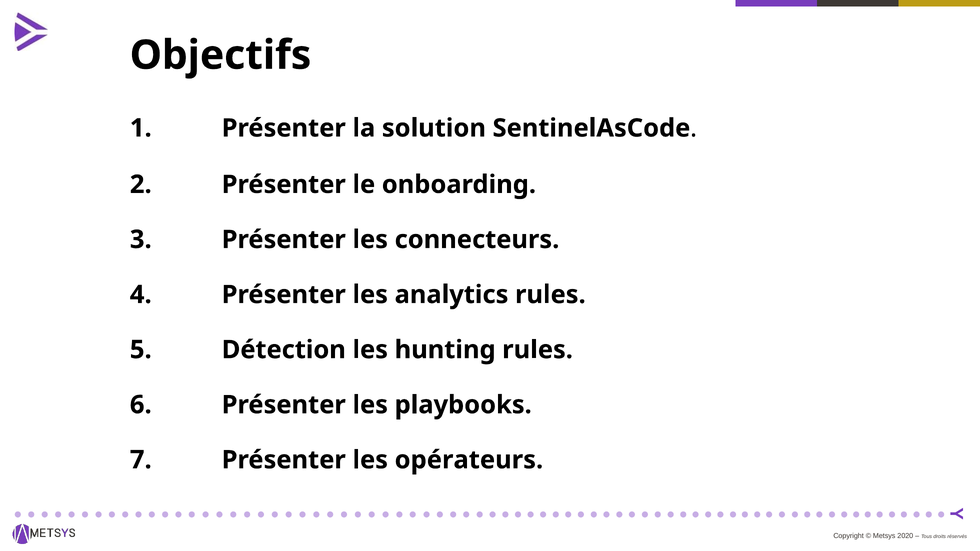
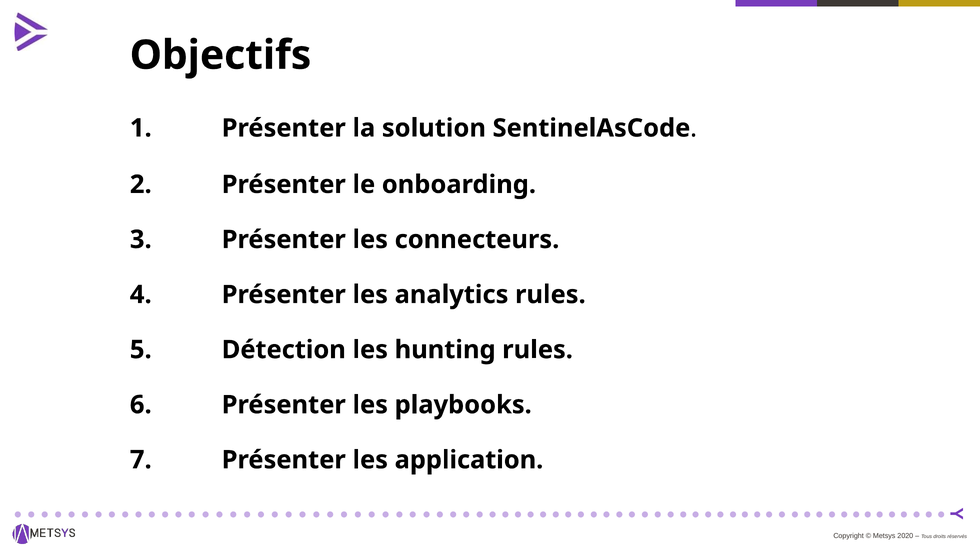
opérateurs: opérateurs -> application (469, 460)
